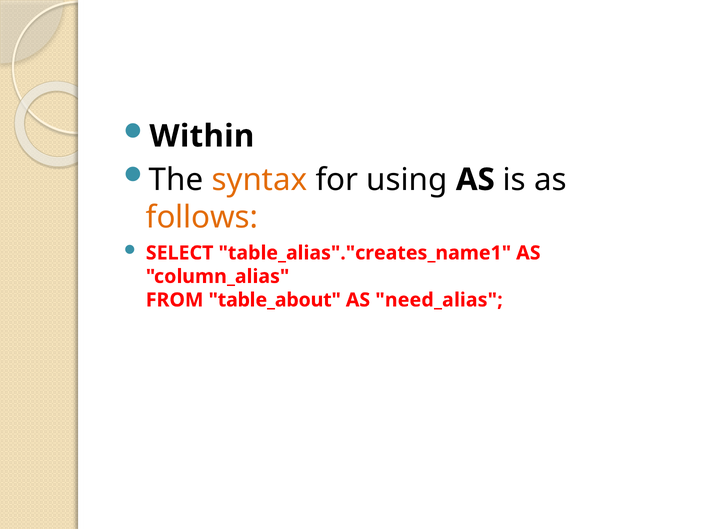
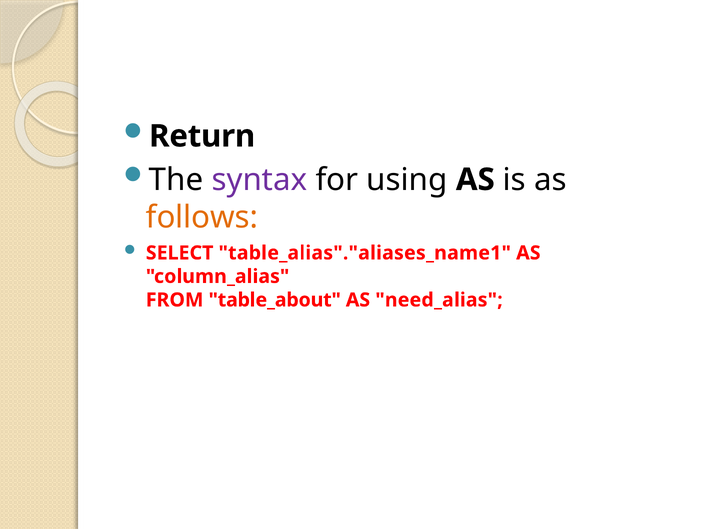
Within: Within -> Return (202, 136)
syntax colour: orange -> purple (259, 180)
table_alias"."creates_name1: table_alias"."creates_name1 -> table_alias"."aliases_name1 (365, 253)
